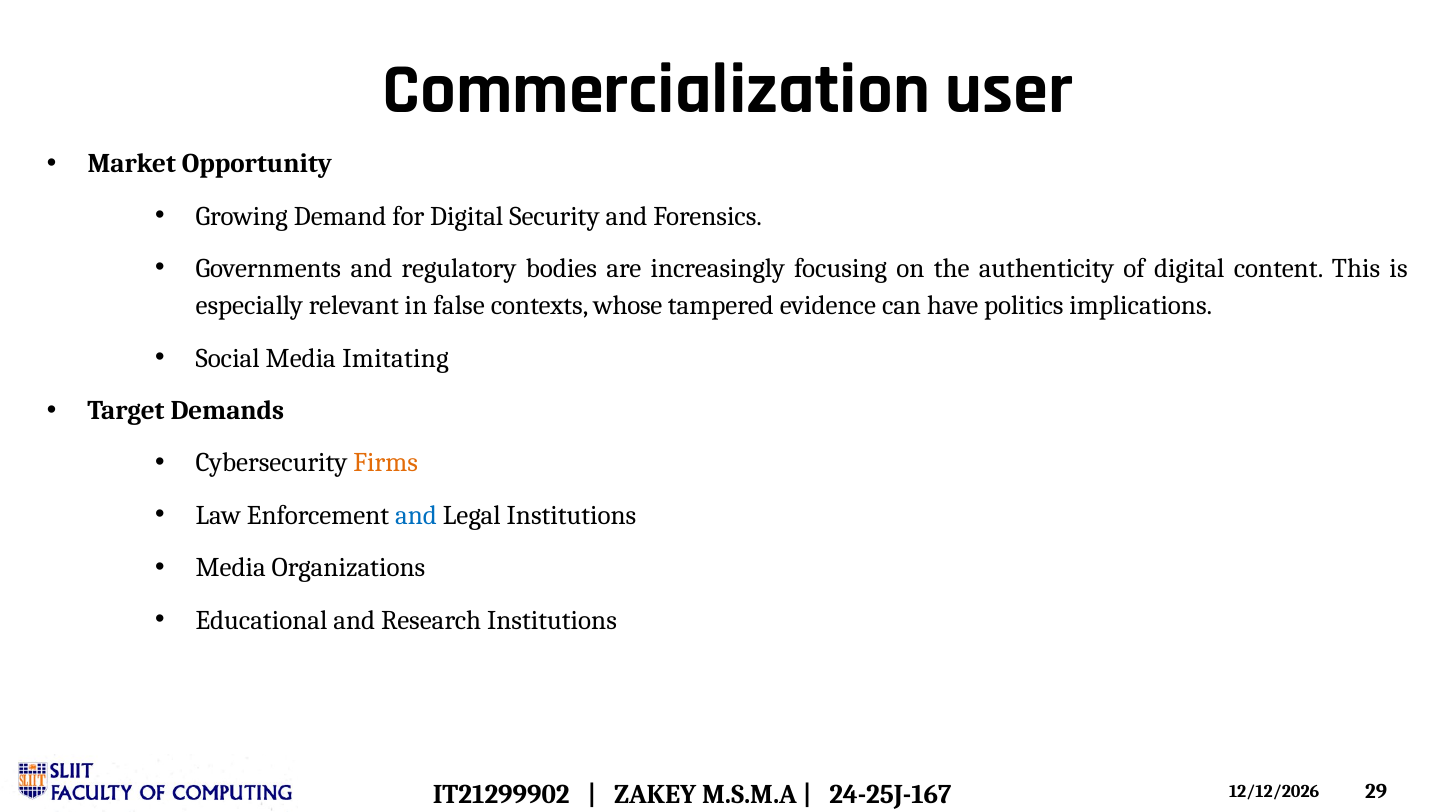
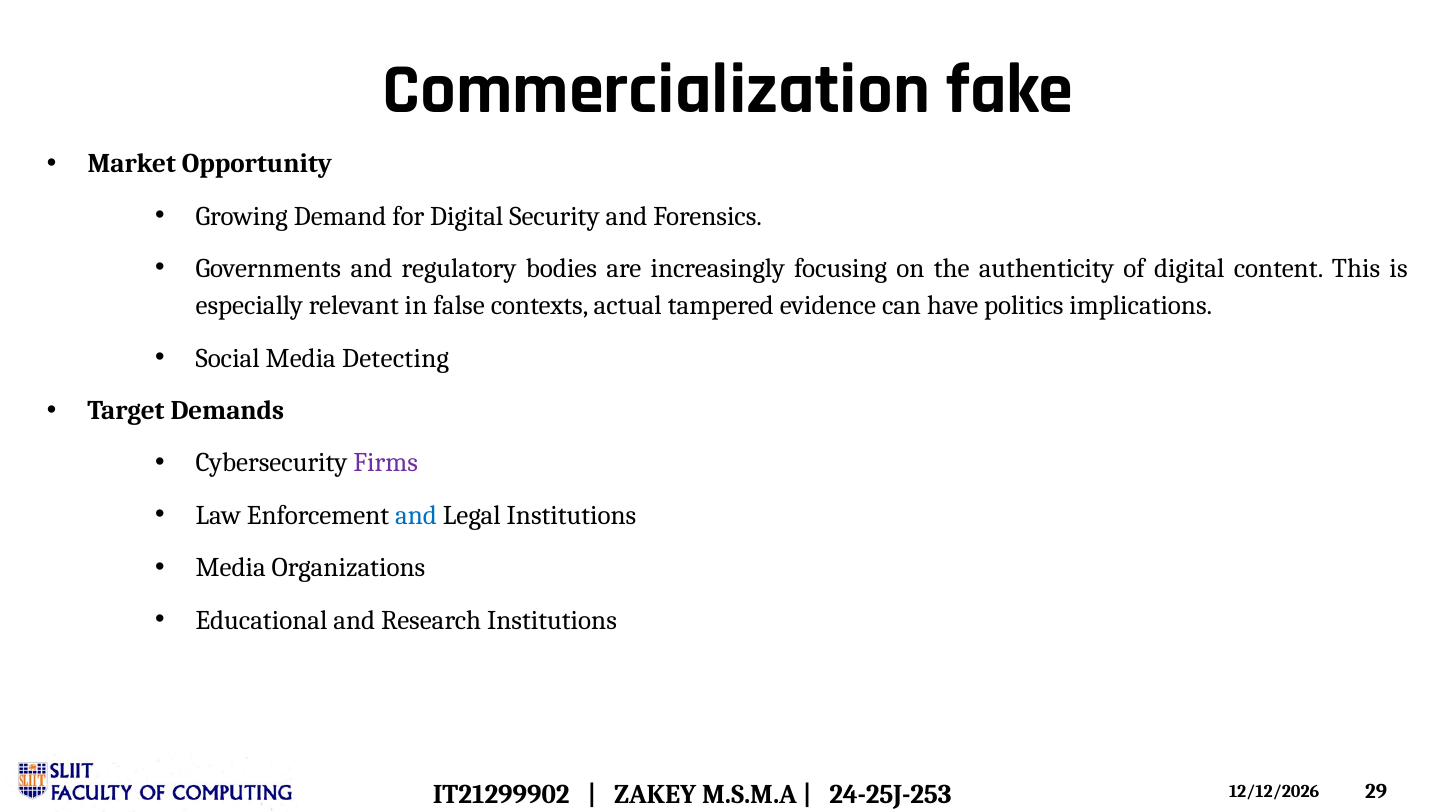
user: user -> fake (1010, 89)
whose: whose -> actual (628, 306)
Imitating: Imitating -> Detecting (396, 358)
Firms colour: orange -> purple (386, 463)
24-25J-167: 24-25J-167 -> 24-25J-253 (890, 795)
